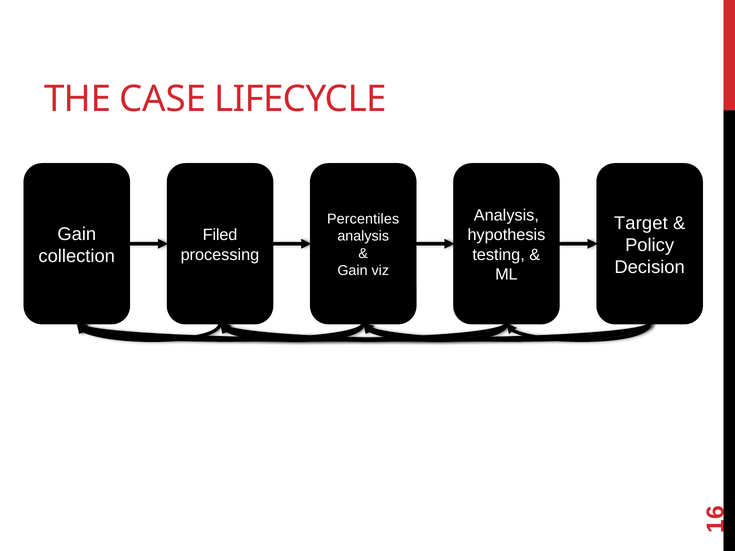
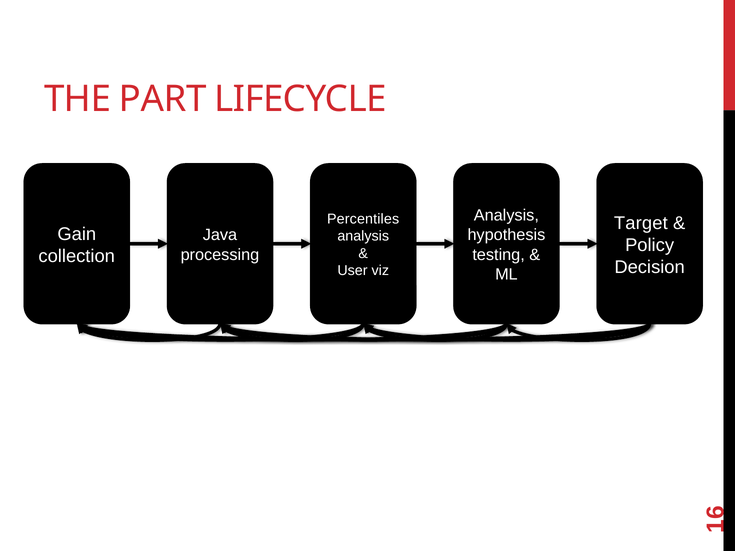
CASE: CASE -> PART (163, 99)
Filed: Filed -> Java (220, 235)
Gain: Gain -> User (352, 271)
